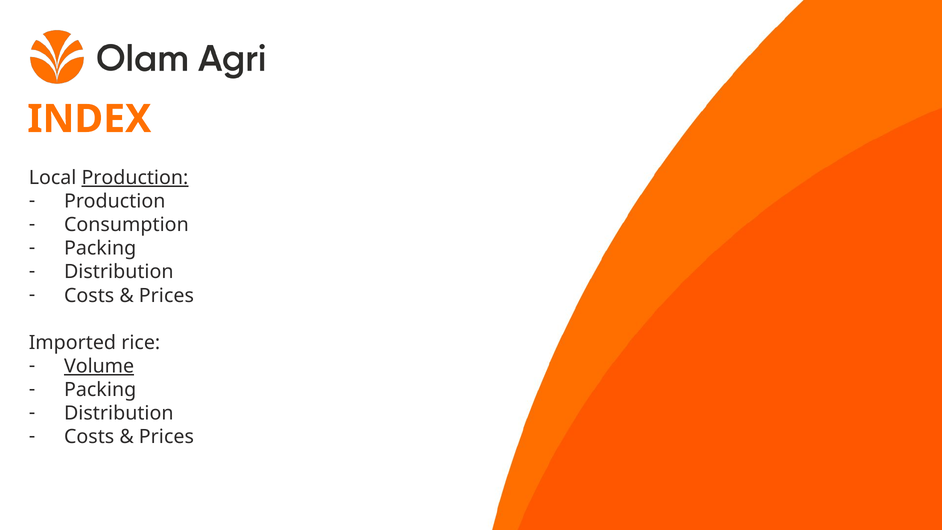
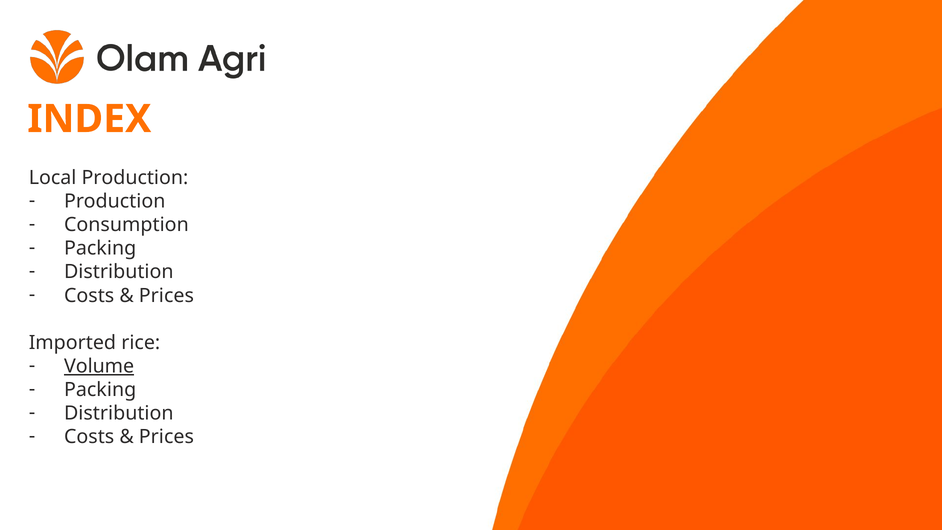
Production underline: present -> none (135, 178)
